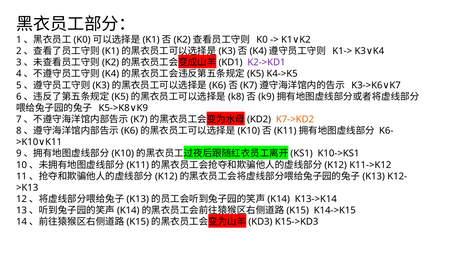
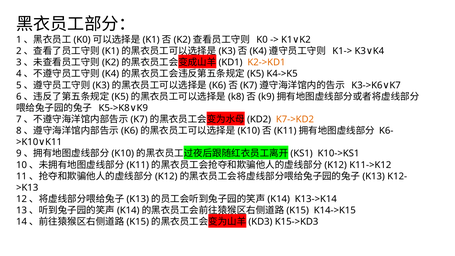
K2->KD1 colour: purple -> orange (266, 62)
